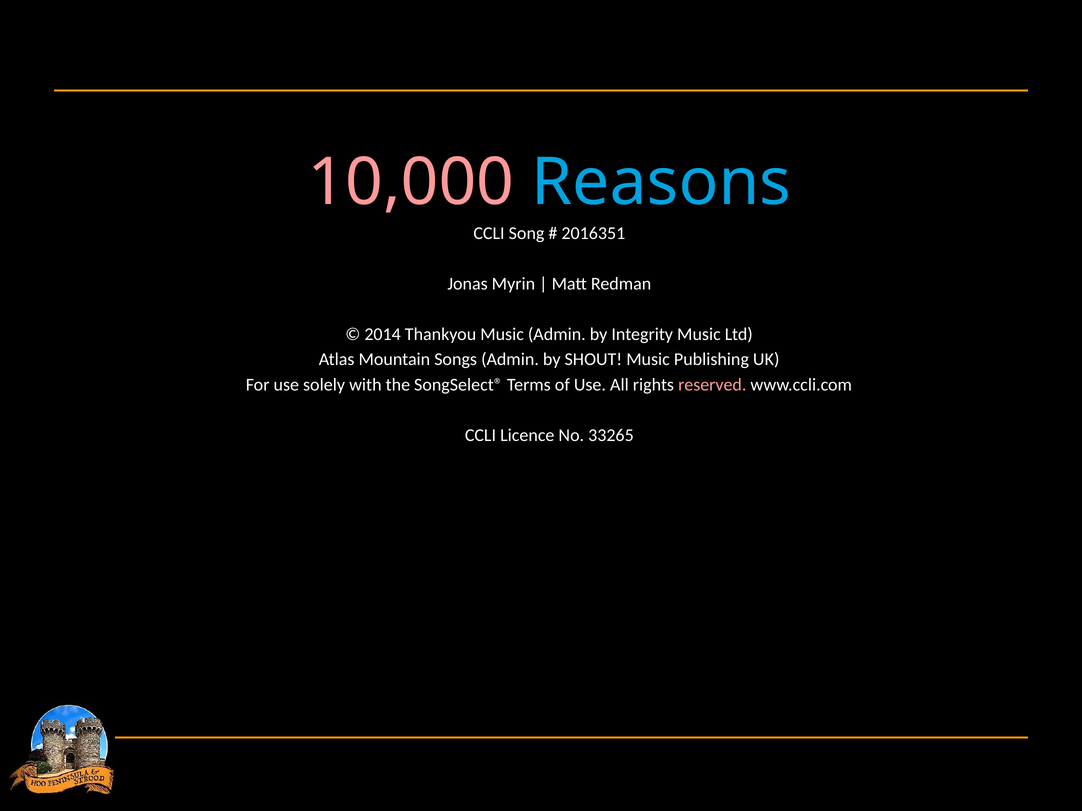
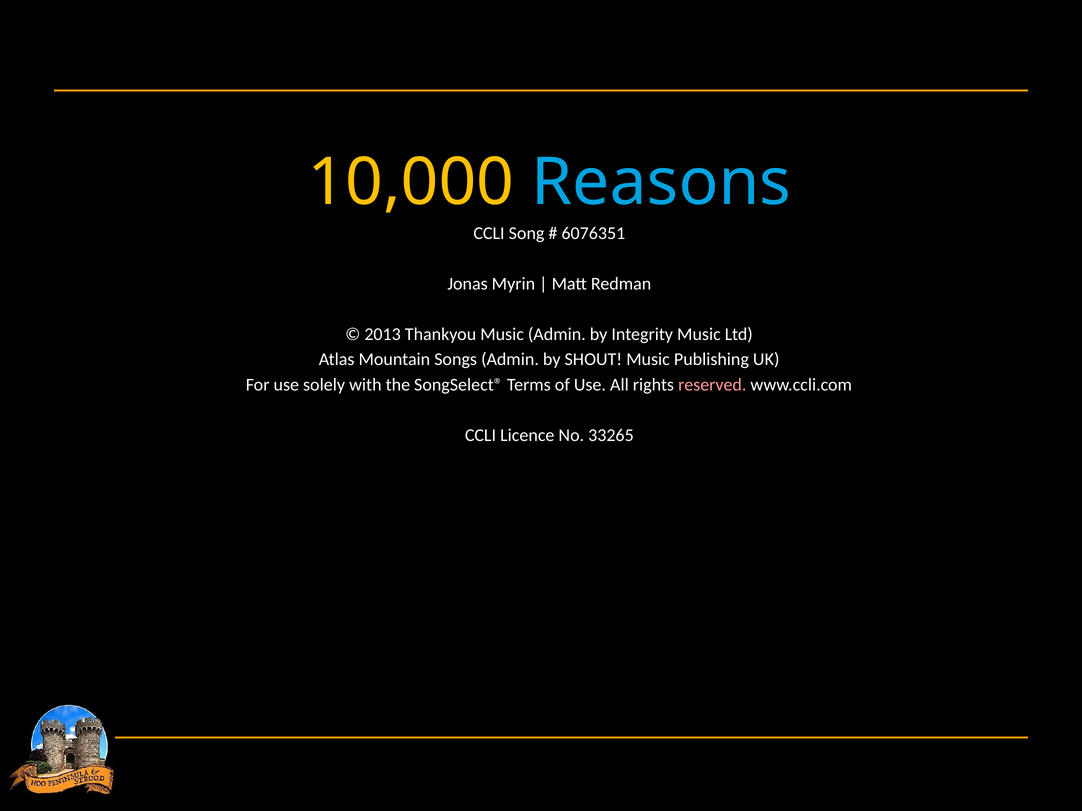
10,000 colour: pink -> yellow (411, 183)
2016351: 2016351 -> 6076351 (593, 233)
2014: 2014 -> 2013 (383, 334)
